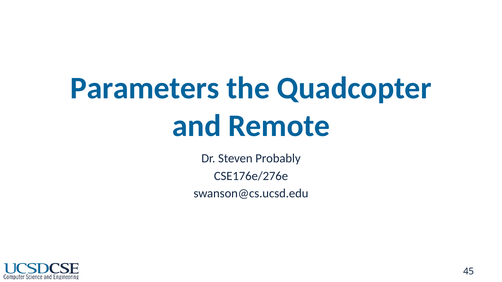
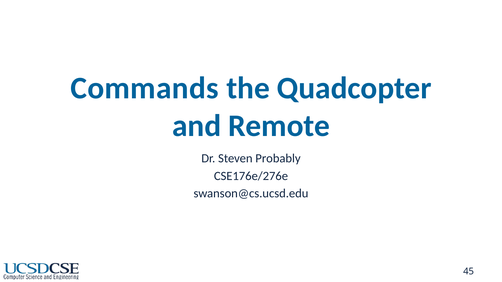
Parameters: Parameters -> Commands (145, 88)
